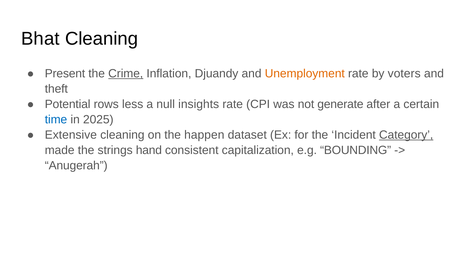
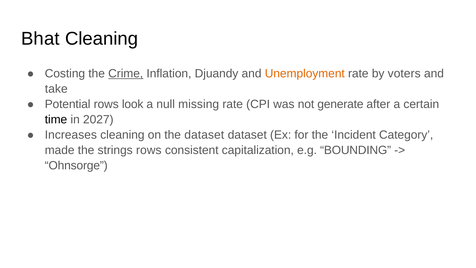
Present: Present -> Costing (65, 74)
theft: theft -> take (56, 89)
less: less -> look (133, 104)
insights: insights -> missing (199, 104)
time colour: blue -> black (56, 120)
2025: 2025 -> 2027 (98, 120)
Extensive: Extensive -> Increases (71, 135)
the happen: happen -> dataset (204, 135)
Category underline: present -> none (406, 135)
strings hand: hand -> rows (149, 150)
Anugerah: Anugerah -> Ohnsorge (76, 165)
